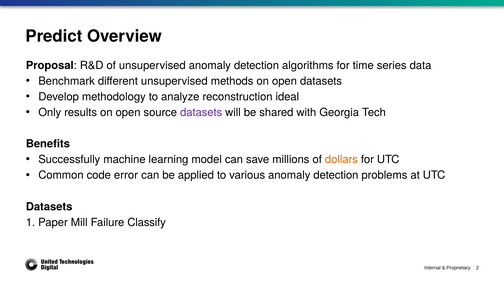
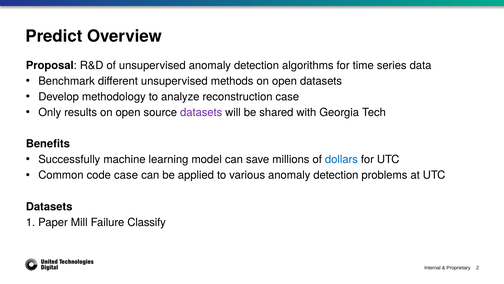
reconstruction ideal: ideal -> case (287, 97)
dollars colour: orange -> blue (341, 159)
code error: error -> case (126, 175)
